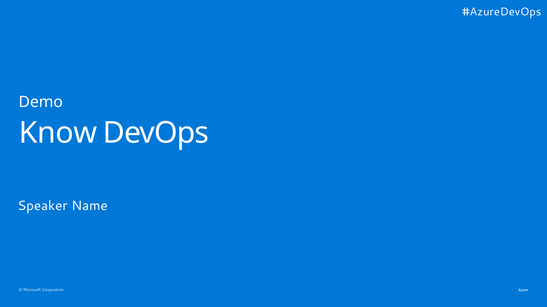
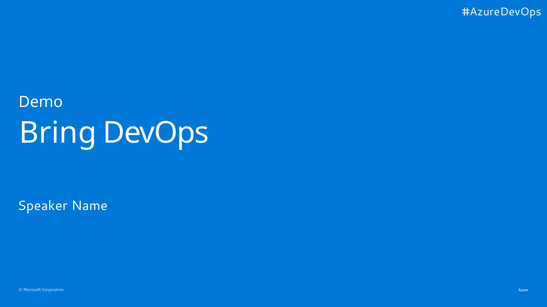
Know: Know -> Bring (58, 133)
